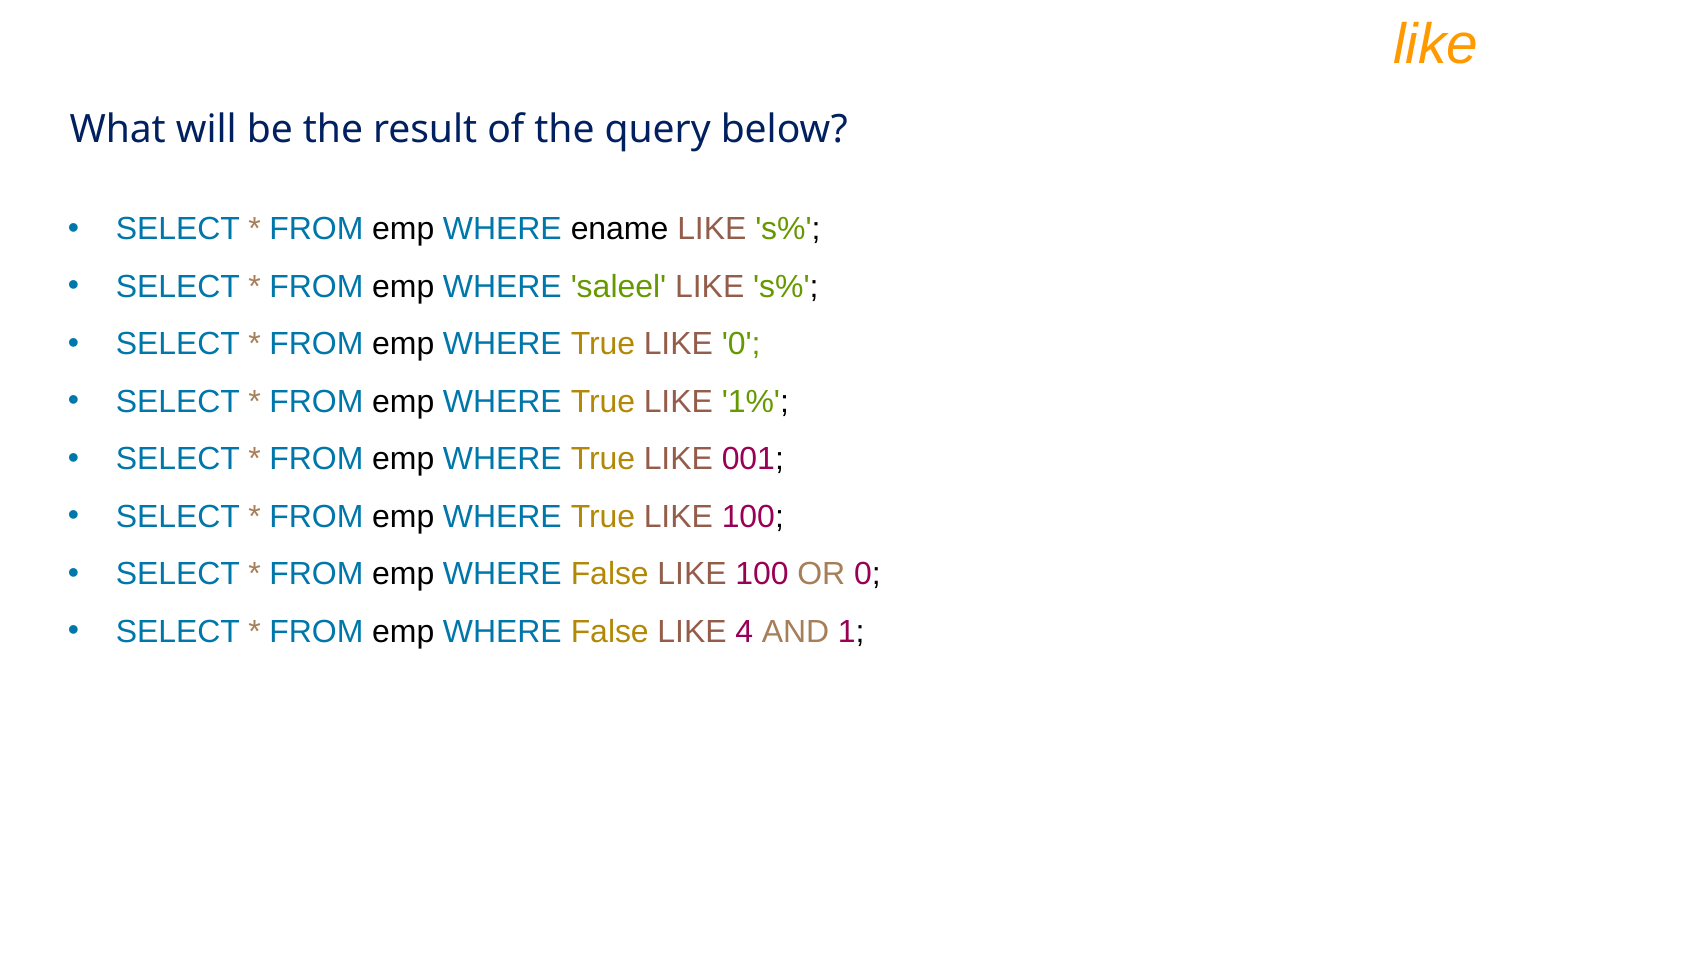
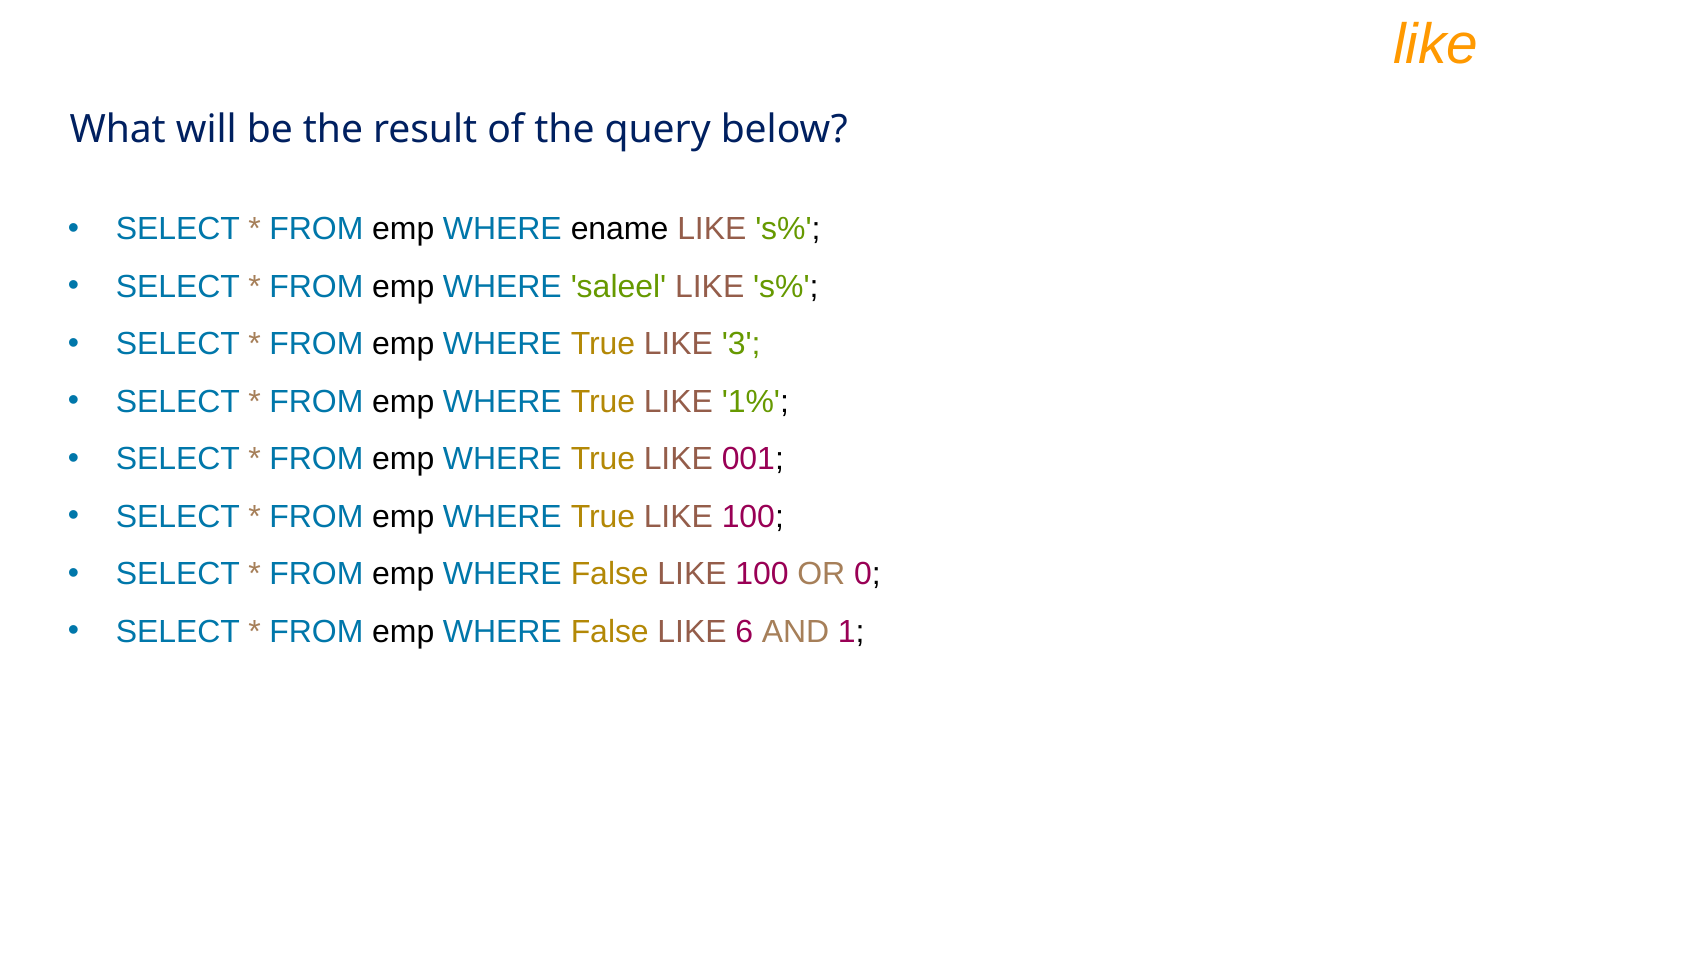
LIKE 0: 0 -> 3 (741, 344)
4: 4 -> 6 (744, 632)
